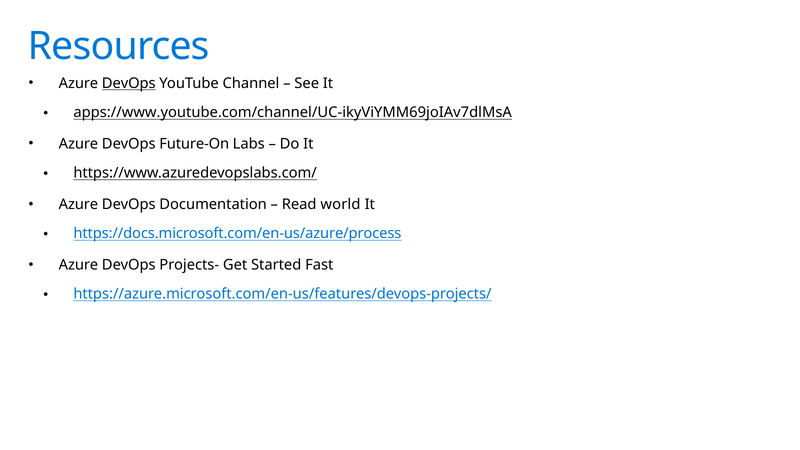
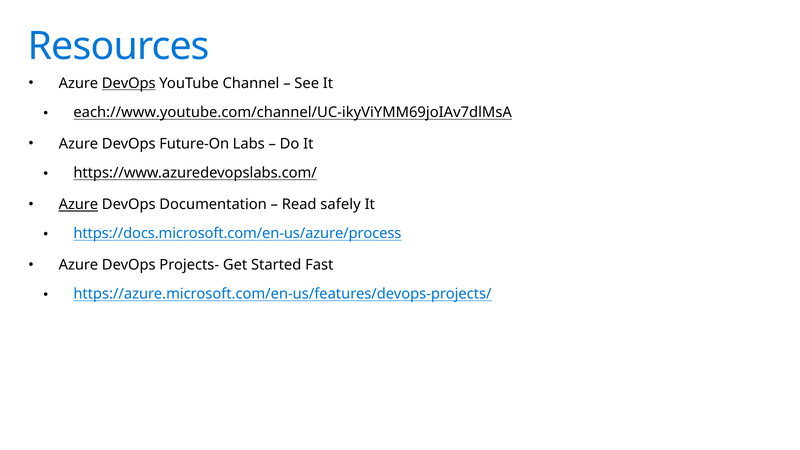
apps://www.youtube.com/channel/UC-ikyViYMM69joIAv7dlMsA: apps://www.youtube.com/channel/UC-ikyViYMM69joIAv7dlMsA -> each://www.youtube.com/channel/UC-ikyViYMM69joIAv7dlMsA (293, 112)
Azure underline: none -> present (78, 204)
world: world -> safely (341, 204)
